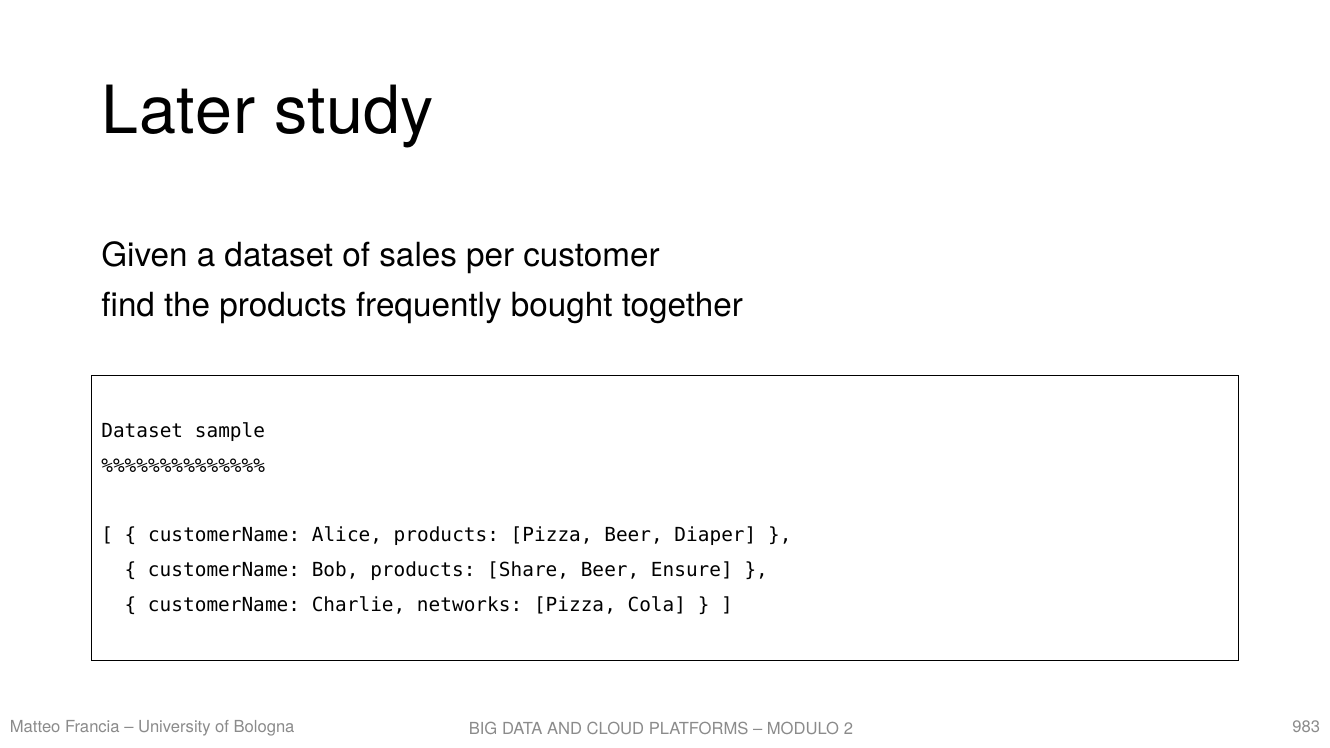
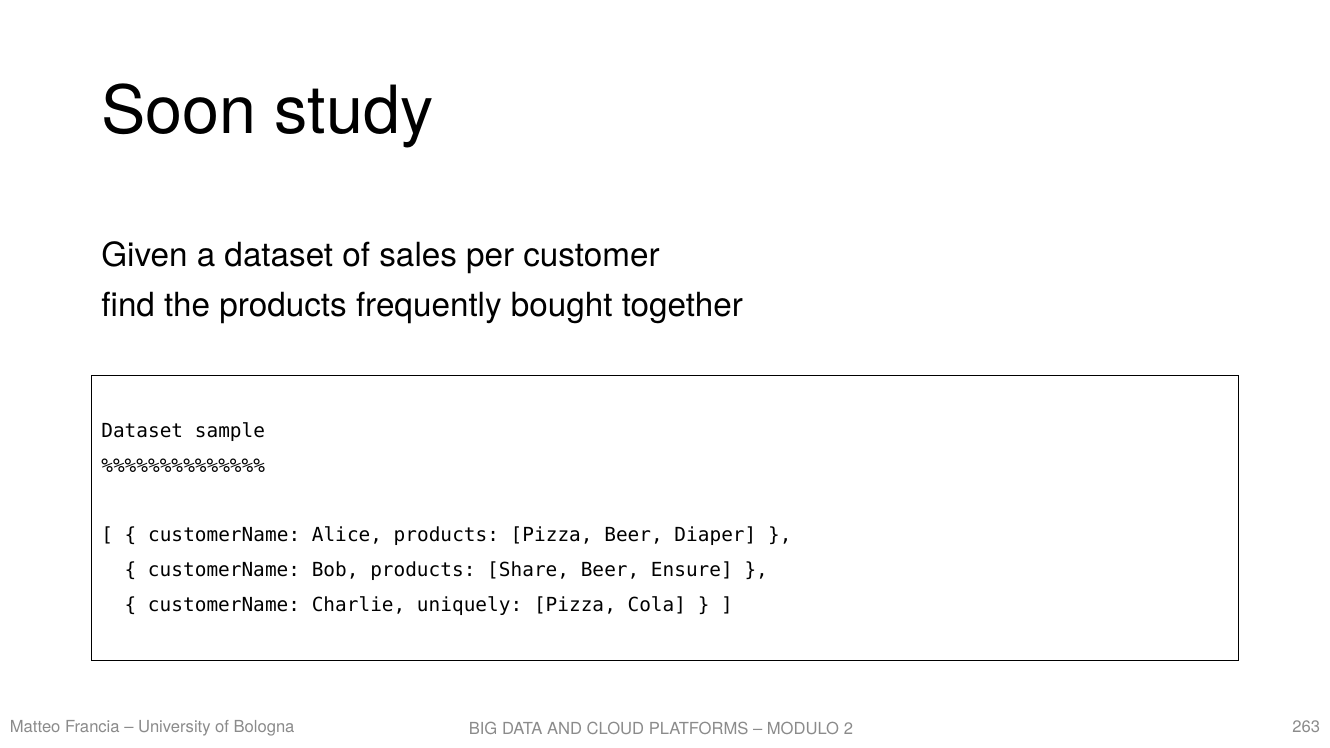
Later: Later -> Soon (179, 112)
networks: networks -> uniquely (470, 605)
983: 983 -> 263 (1306, 727)
